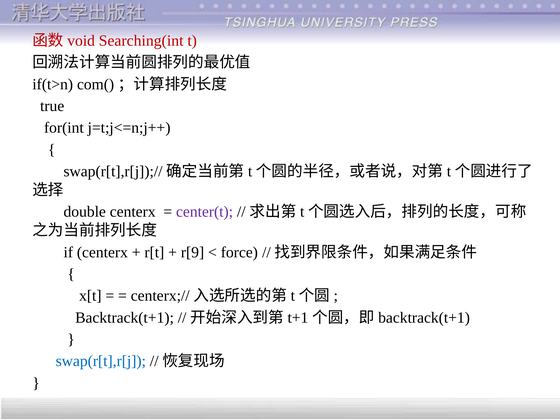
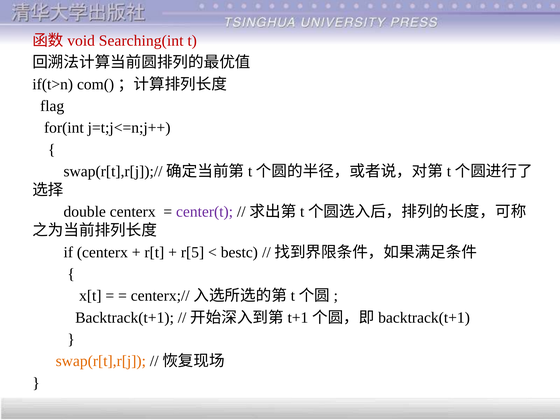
true: true -> flag (52, 106)
r[9: r[9 -> r[5 (193, 252)
force: force -> bestc (239, 252)
swap(r[t],r[j colour: blue -> orange (101, 361)
